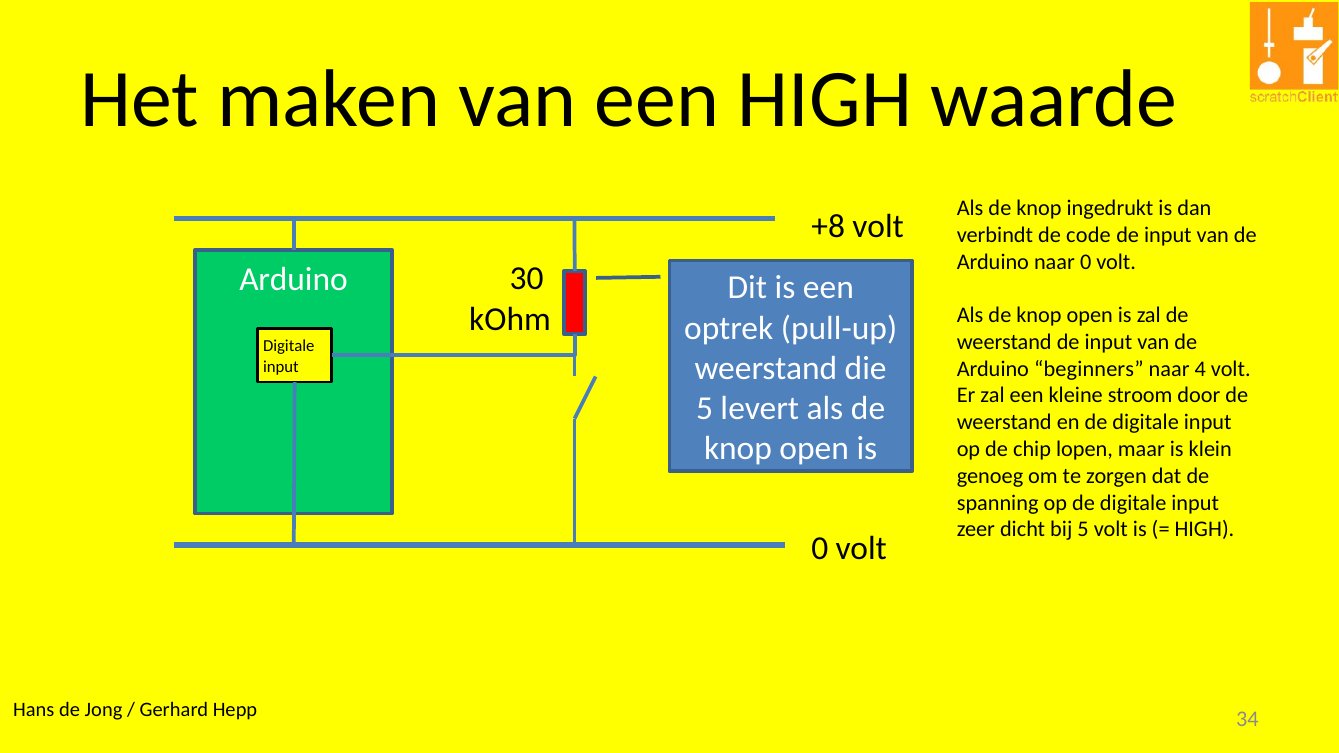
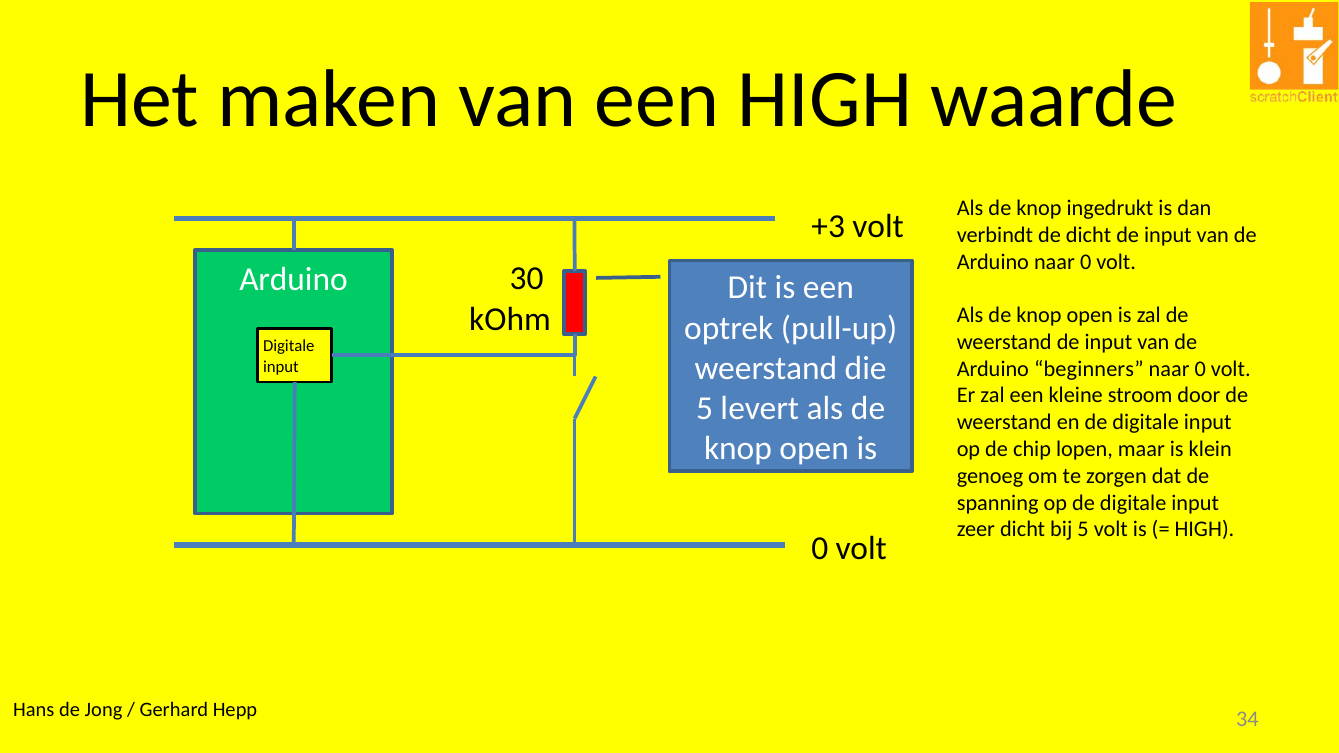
+8: +8 -> +3 (828, 226)
de code: code -> dicht (1089, 235)
4: 4 -> 0 (1200, 369)
